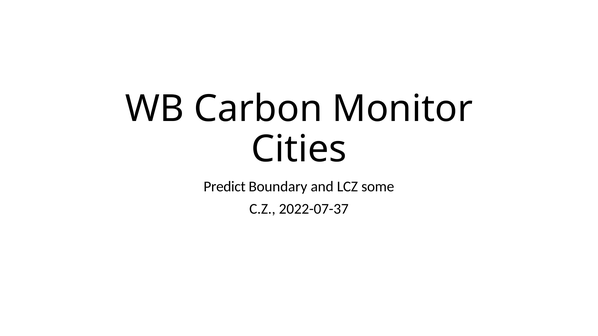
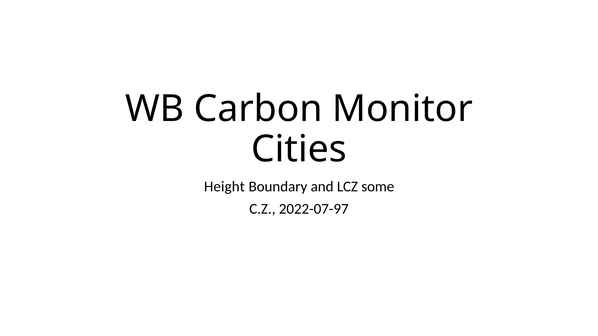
Predict: Predict -> Height (224, 187)
2022-07-37: 2022-07-37 -> 2022-07-97 (314, 209)
